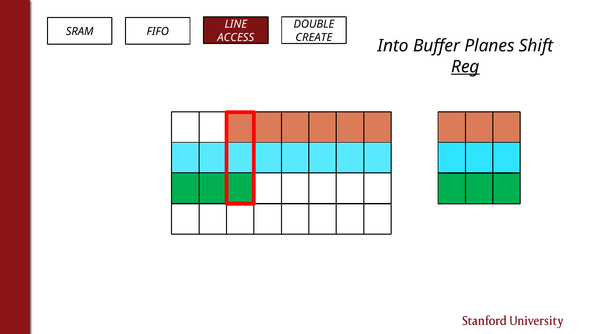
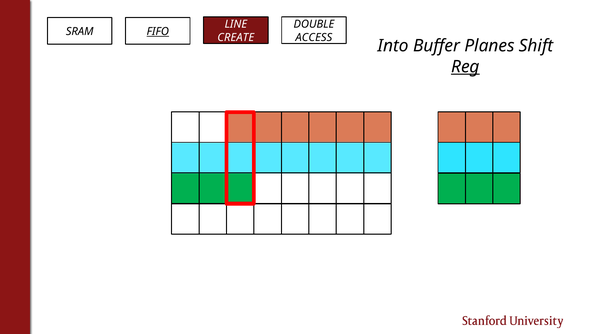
FIFO underline: none -> present (158, 32)
ACCESS: ACCESS -> CREATE (236, 38)
CREATE: CREATE -> ACCESS (314, 38)
